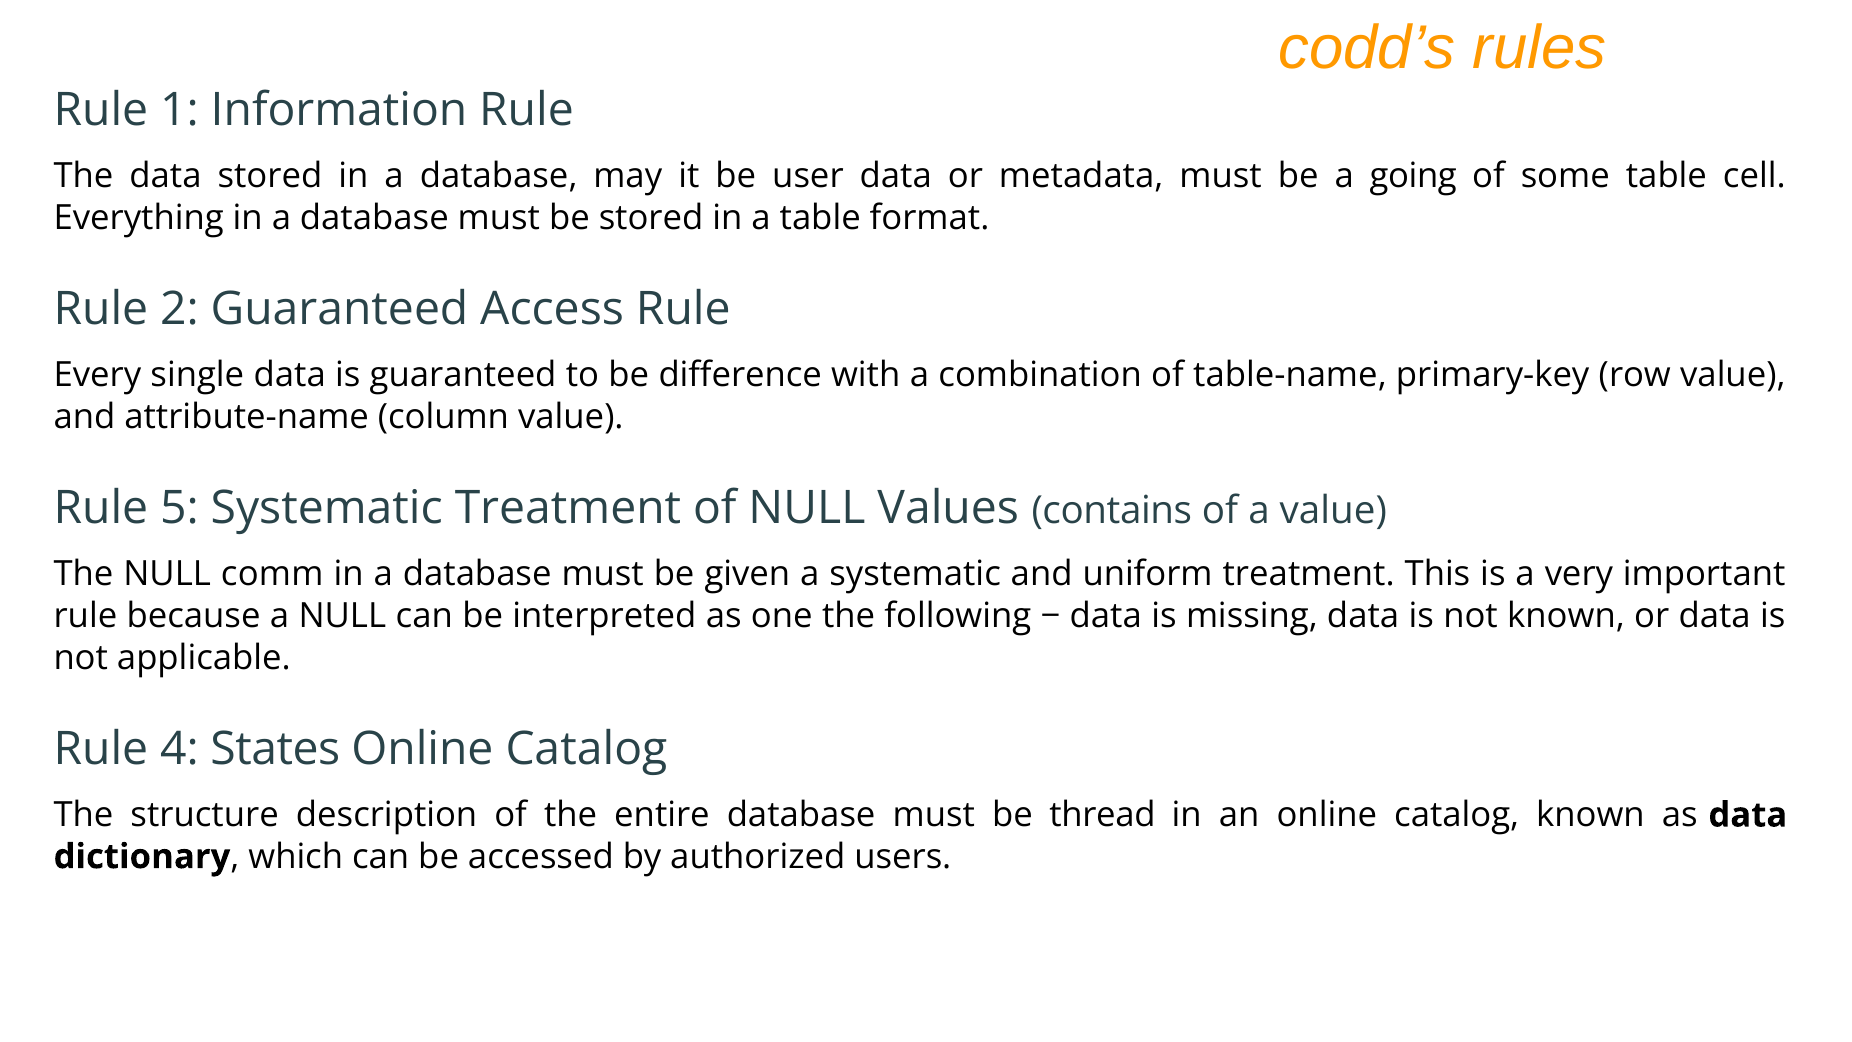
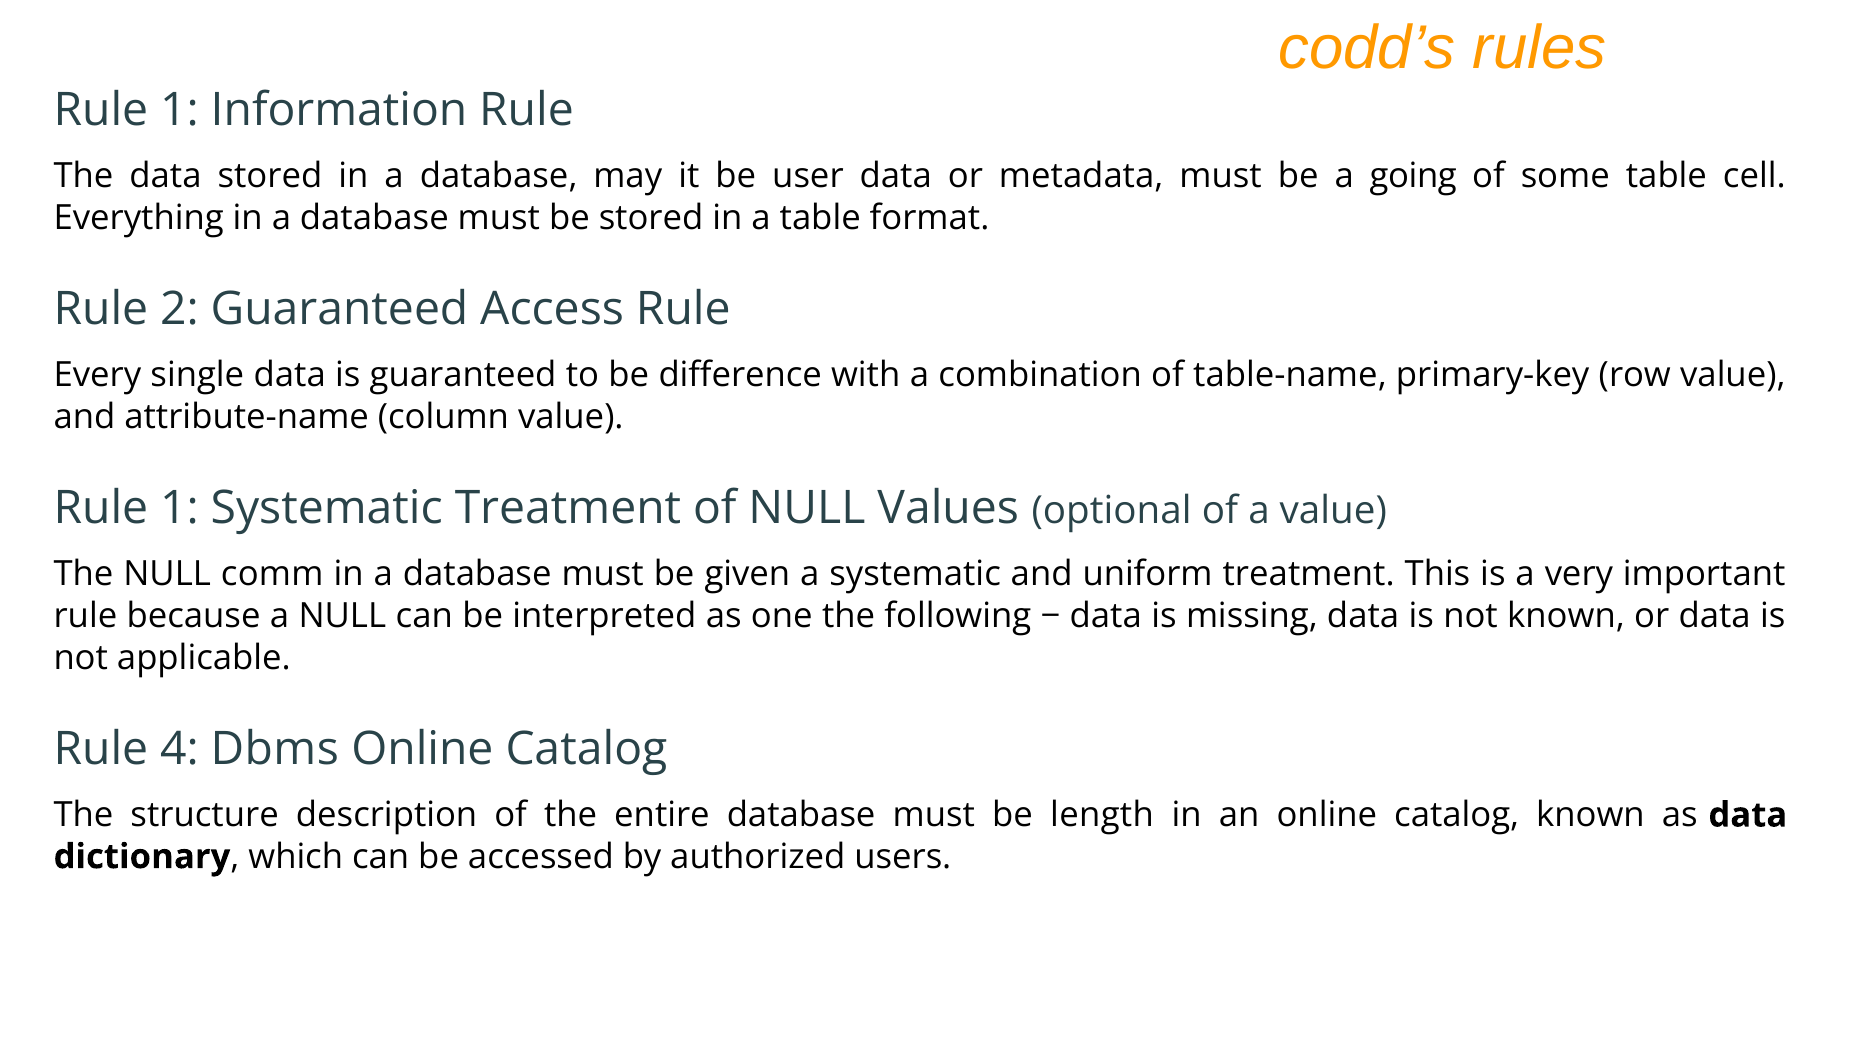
5: 5 -> 1 (179, 508)
contains: contains -> optional (1112, 510)
States: States -> Dbms (275, 749)
thread: thread -> length (1102, 815)
